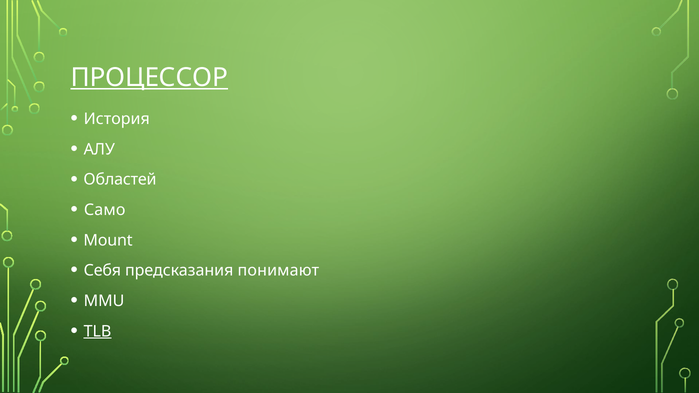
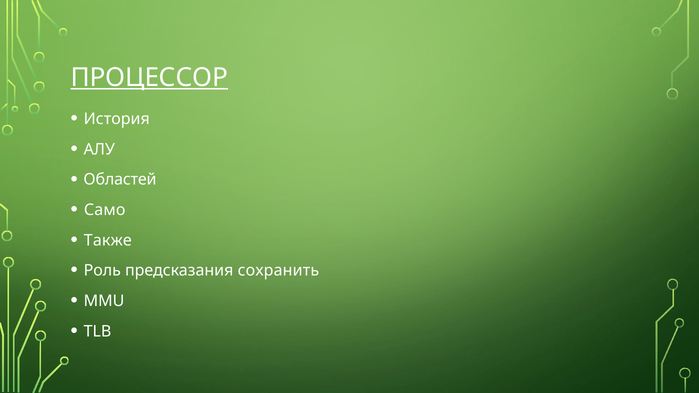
Mount: Mount -> Также (108, 240)
Себя: Себя -> Роль (102, 271)
понимают: понимают -> сохранить (278, 271)
TLB underline: present -> none (98, 331)
